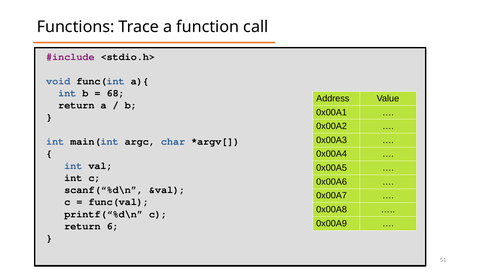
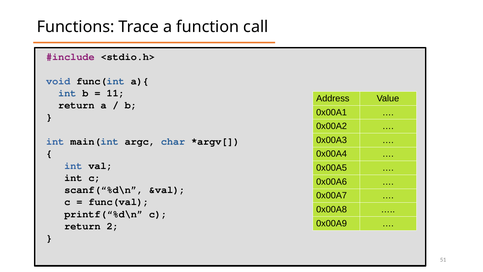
68: 68 -> 11 (116, 93)
6: 6 -> 2 (113, 226)
